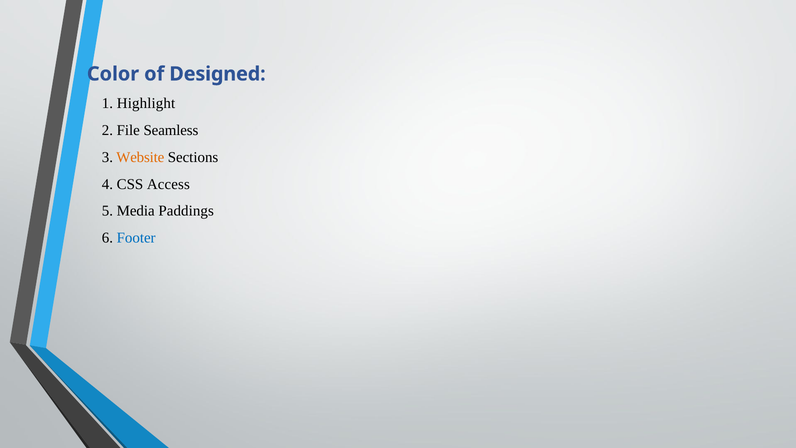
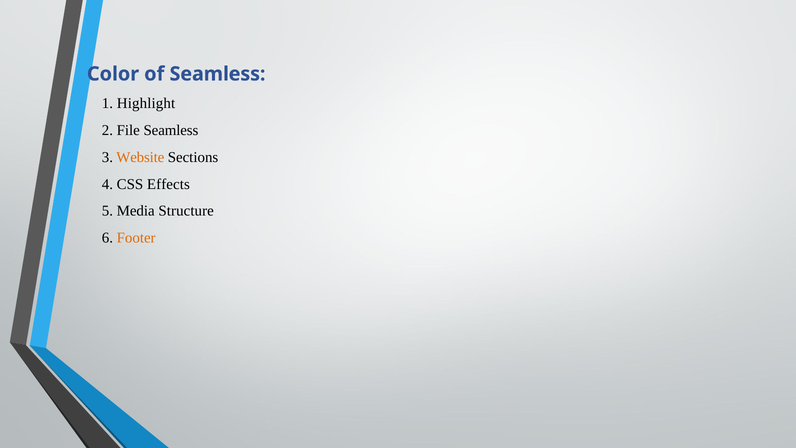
of Designed: Designed -> Seamless (217, 74)
Access: Access -> Effects (168, 184)
Paddings: Paddings -> Structure (186, 211)
Footer colour: blue -> orange (136, 238)
